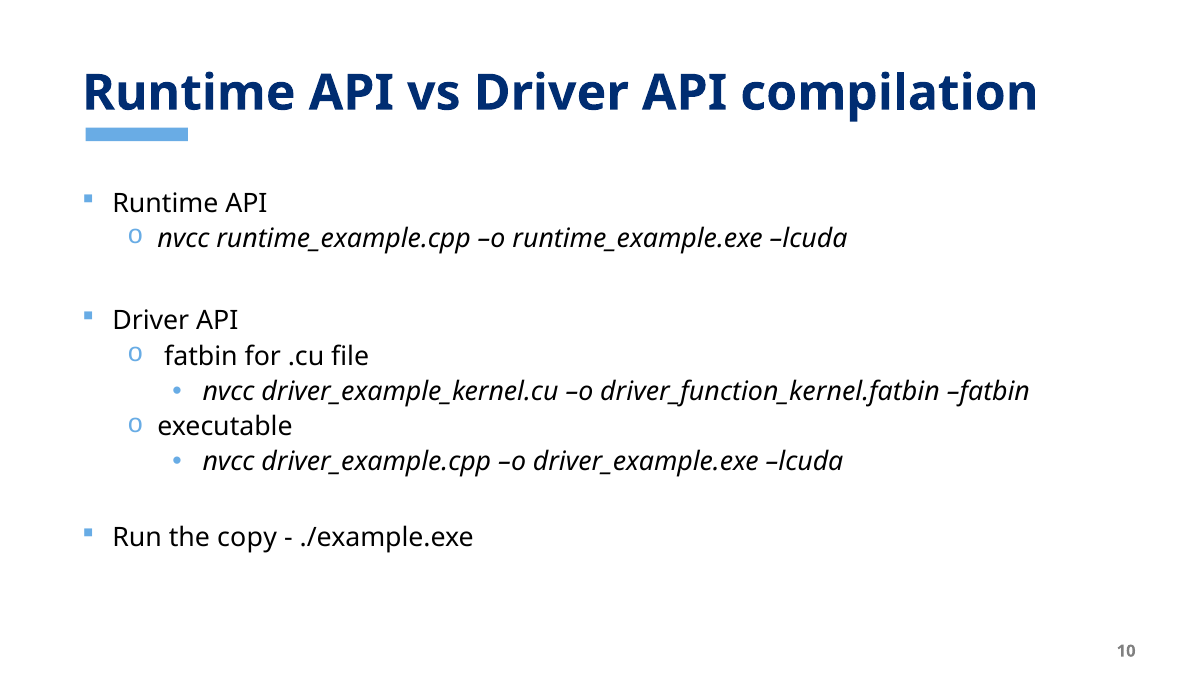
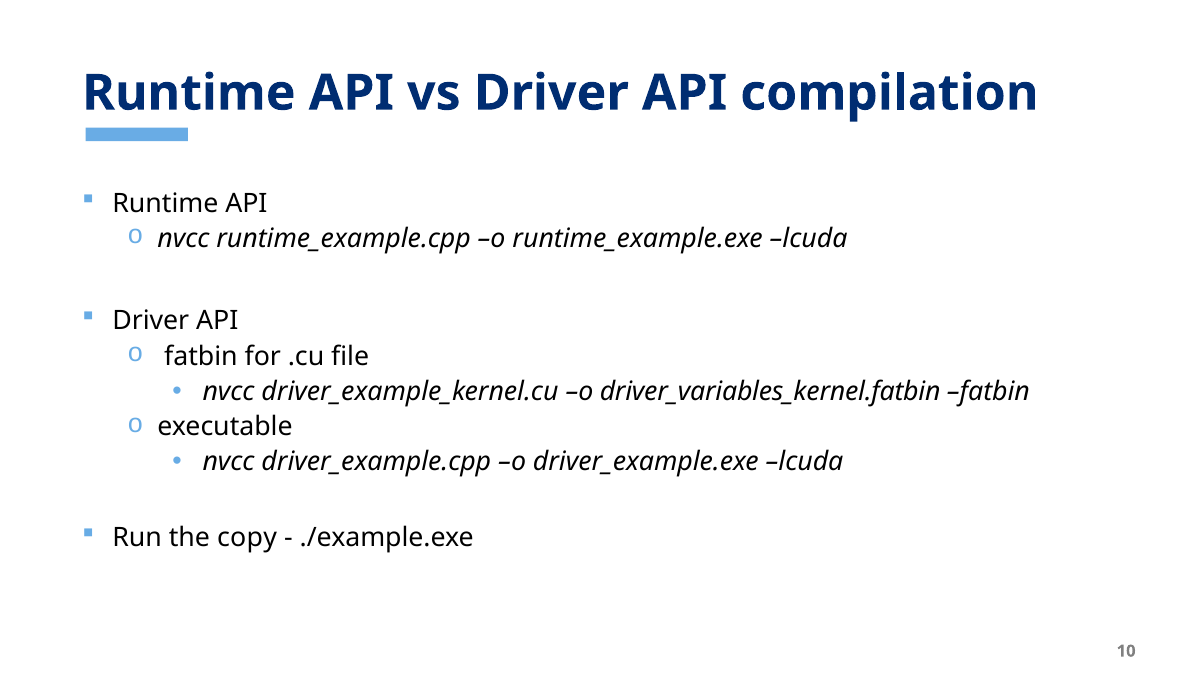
driver_function_kernel.fatbin: driver_function_kernel.fatbin -> driver_variables_kernel.fatbin (770, 392)
